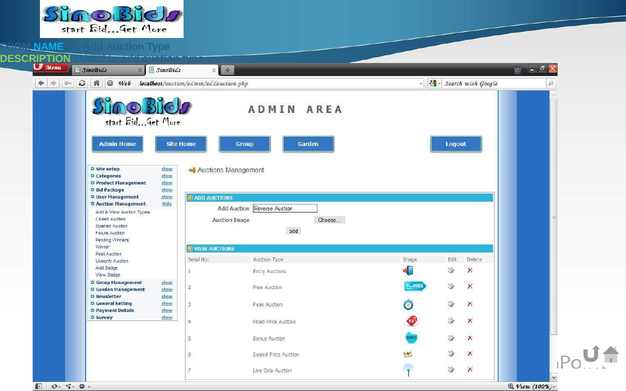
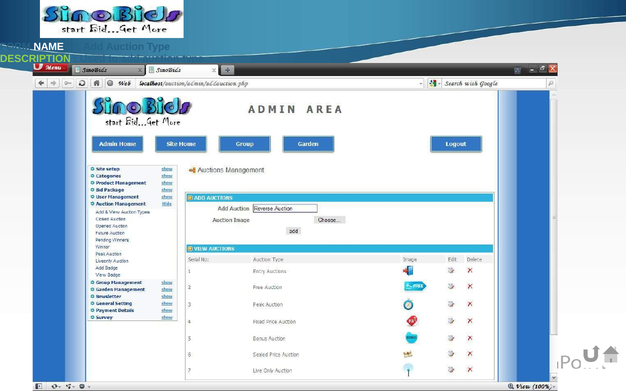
NAME colour: light blue -> white (49, 47)
